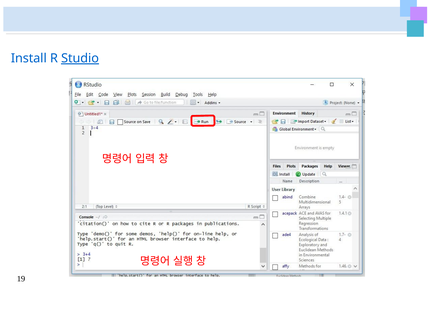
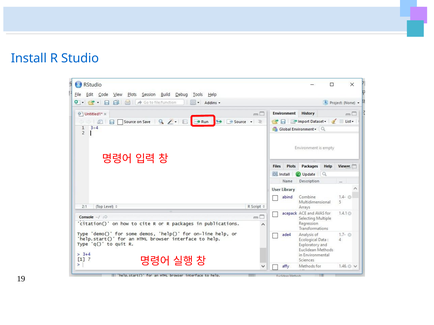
Studio underline: present -> none (80, 58)
